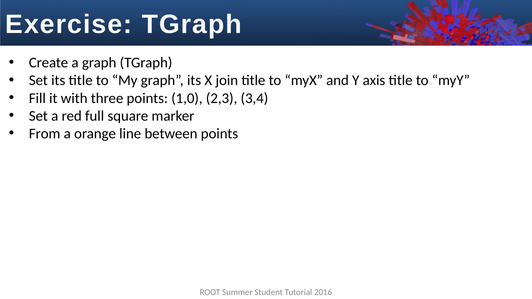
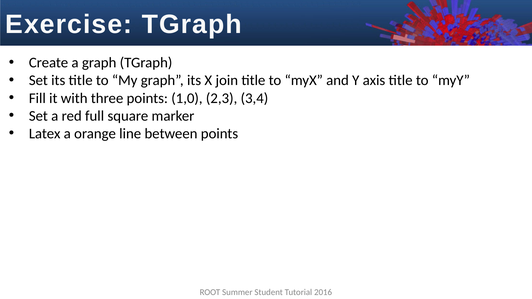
From: From -> Latex (45, 134)
